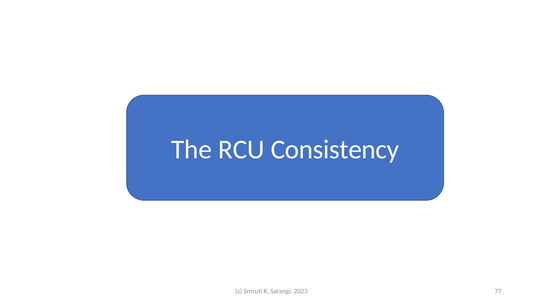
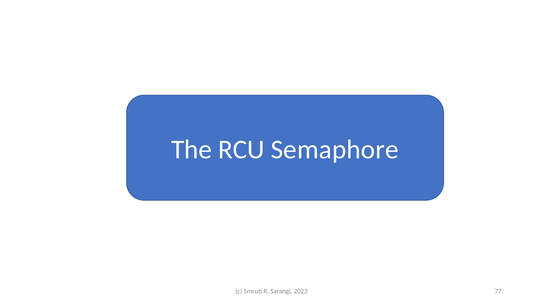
Consistency: Consistency -> Semaphore (335, 150)
